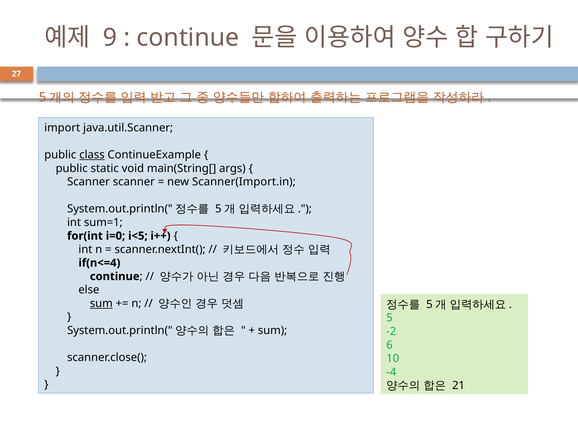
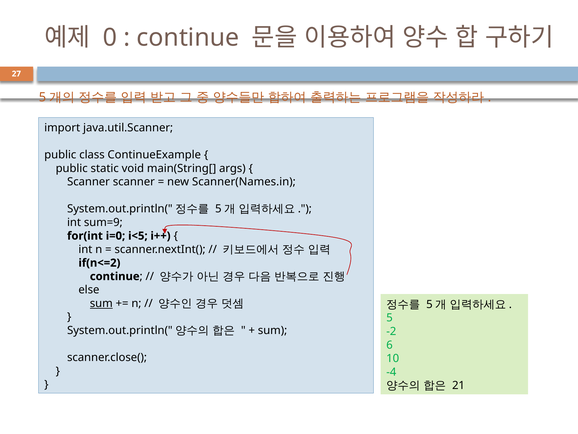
9: 9 -> 0 (110, 38)
class underline: present -> none (92, 155)
Scanner(Import.in: Scanner(Import.in -> Scanner(Names.in (244, 182)
sum=1: sum=1 -> sum=9 (103, 222)
if(n<=4: if(n<=4 -> if(n<=2 (99, 263)
